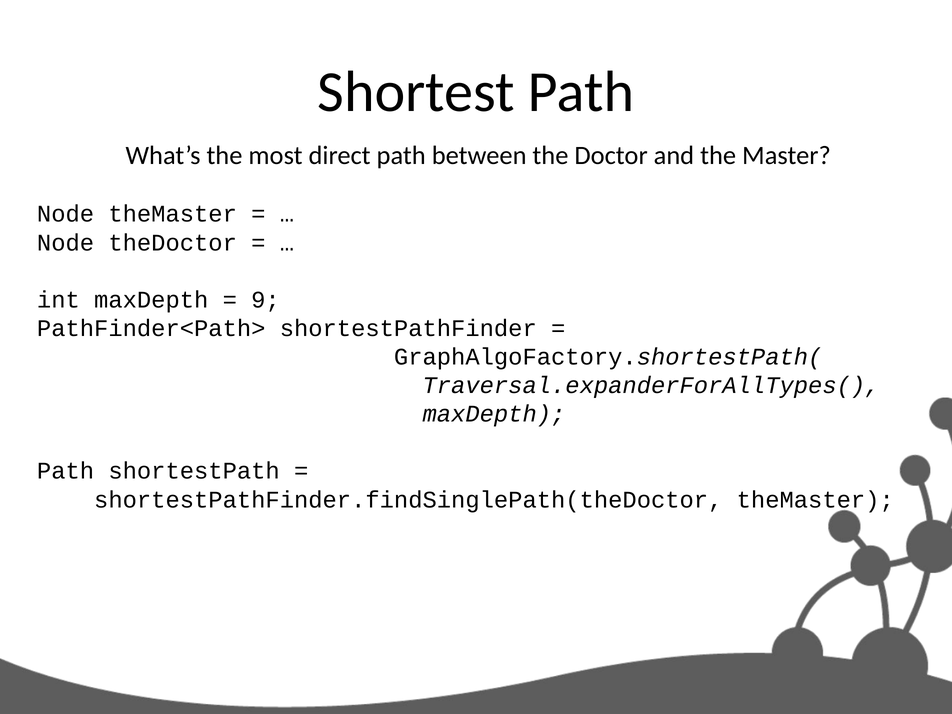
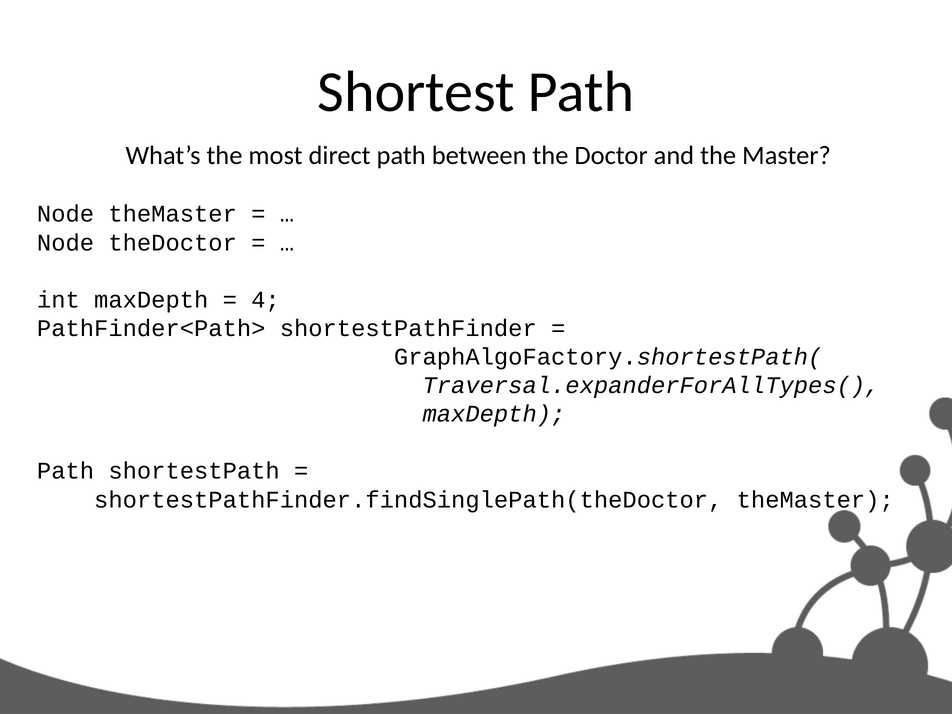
9: 9 -> 4 (265, 300)
